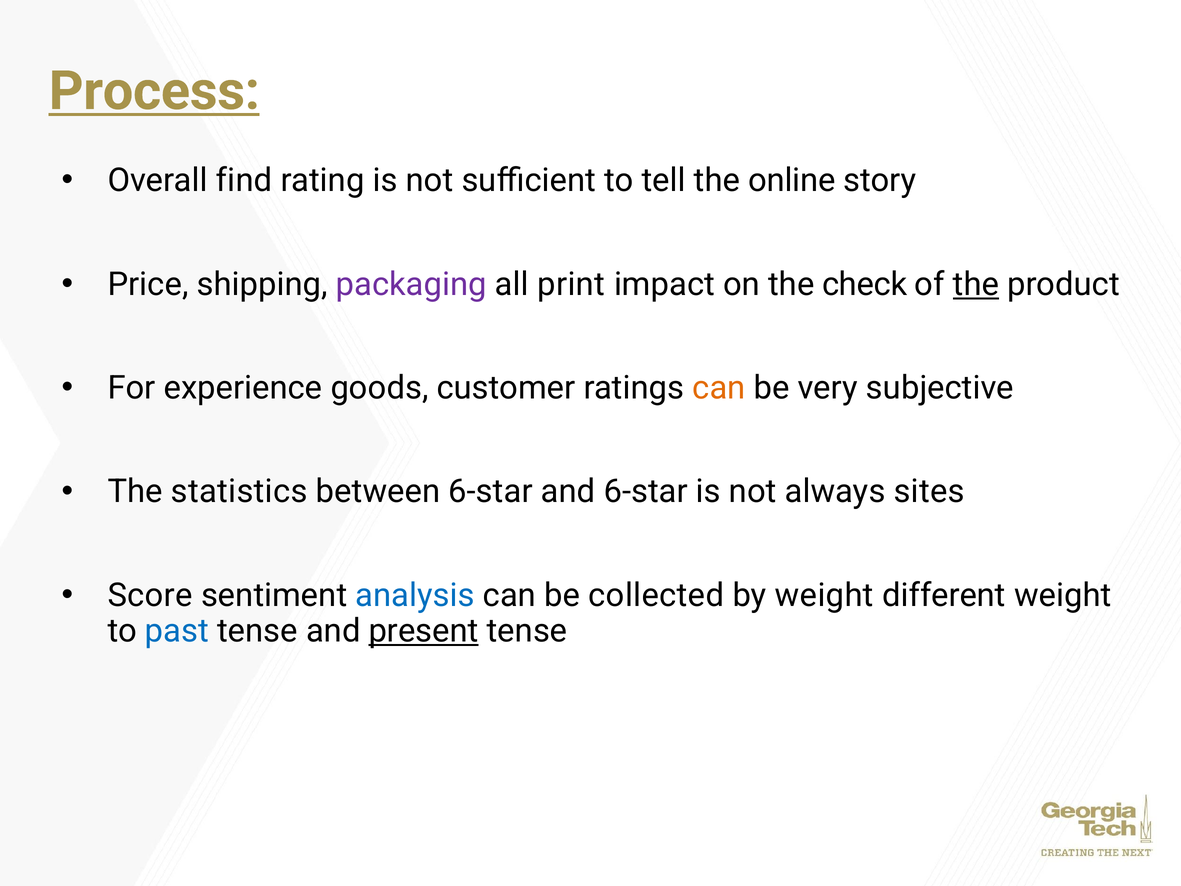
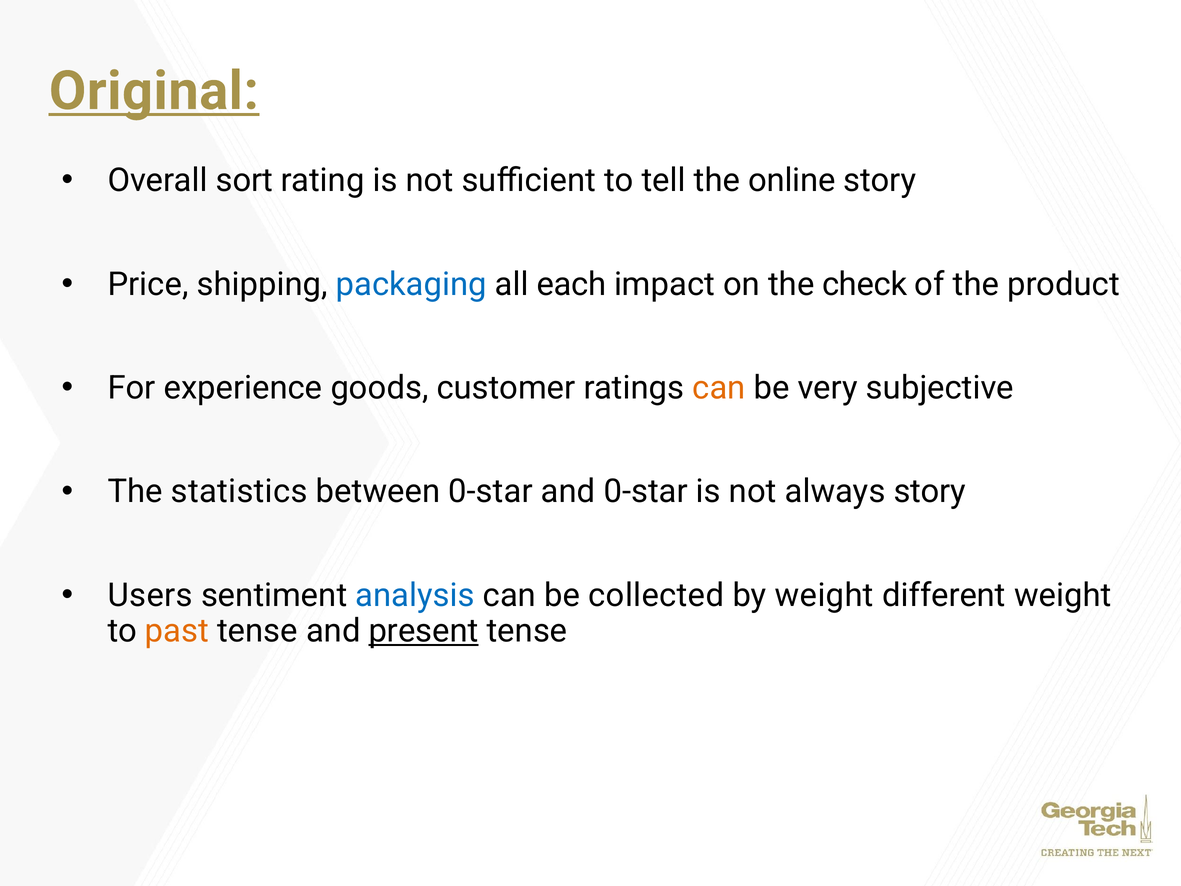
Process: Process -> Original (154, 91)
find: find -> sort (244, 180)
packaging colour: purple -> blue (411, 284)
print: print -> each (572, 284)
the underline: present -> none (976, 284)
between 6-star: 6-star -> 0-star (491, 491)
and 6-star: 6-star -> 0-star (646, 491)
always sites: sites -> story (930, 491)
Score: Score -> Users (150, 595)
past colour: blue -> orange (177, 631)
